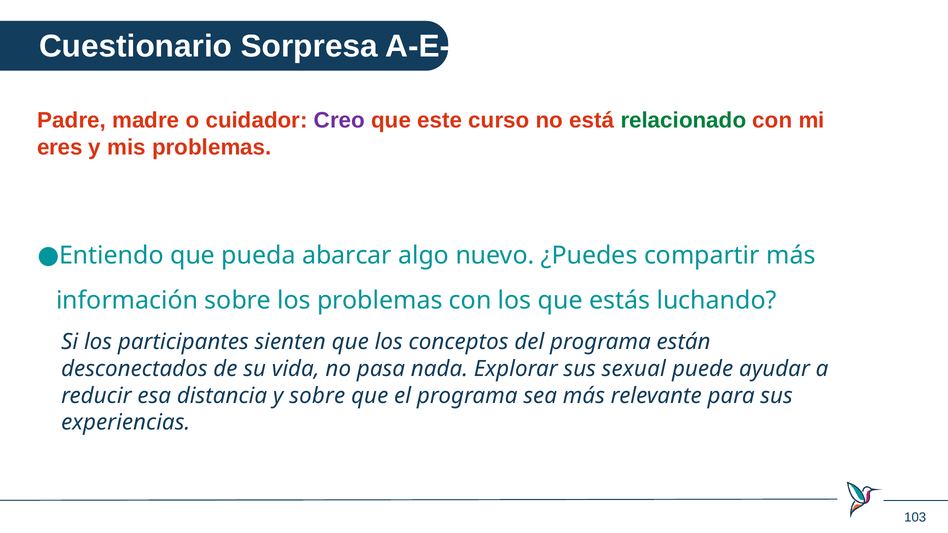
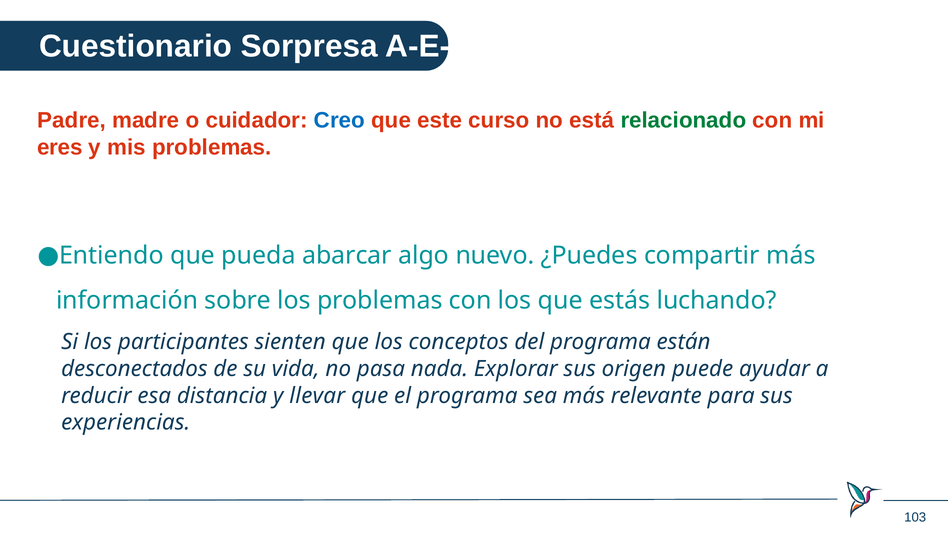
Creo colour: purple -> blue (339, 120)
sexual: sexual -> origen (634, 369)
y sobre: sobre -> llevar (317, 396)
